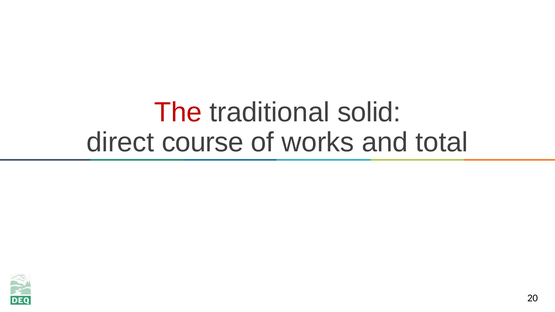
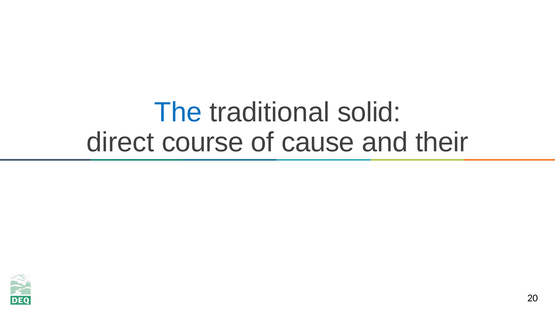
The colour: red -> blue (178, 113)
works: works -> cause (318, 143)
total: total -> their (442, 143)
